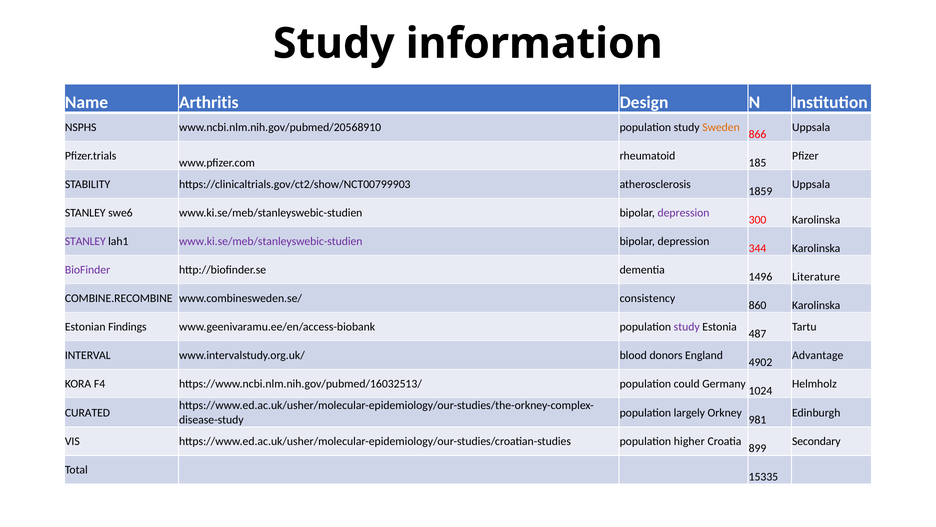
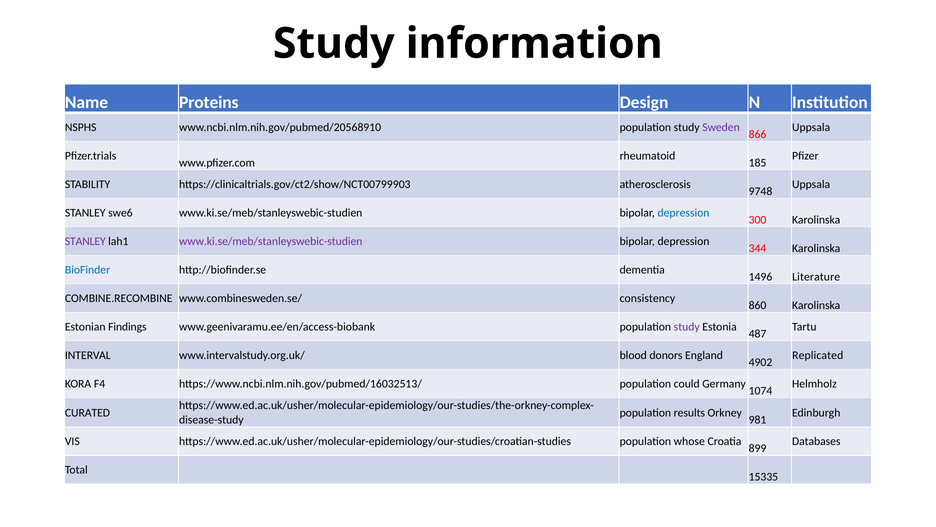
Arthritis: Arthritis -> Proteins (209, 102)
Sweden colour: orange -> purple (721, 127)
1859: 1859 -> 9748 (760, 191)
depression colour: purple -> blue (684, 213)
BioFinder colour: purple -> blue (88, 270)
Advantage: Advantage -> Replicated (818, 355)
1024: 1024 -> 1074 (760, 390)
largely: largely -> results (689, 412)
higher: higher -> whose (689, 441)
Secondary: Secondary -> Databases (816, 441)
